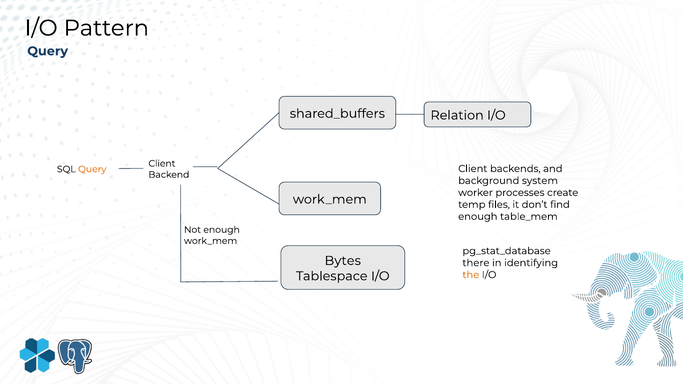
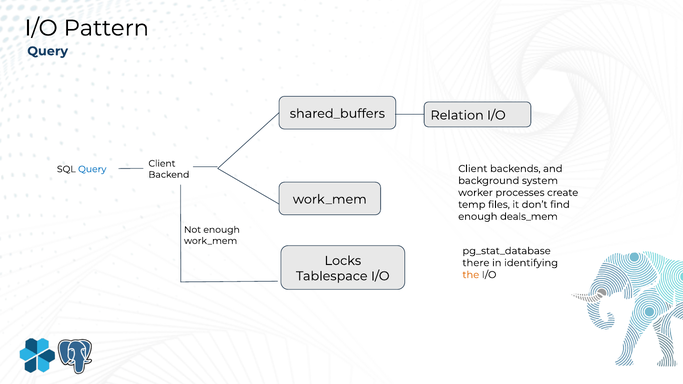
Query colour: orange -> blue (92, 169)
table_mem: table_mem -> deals_mem (529, 217)
Bytes: Bytes -> Locks (343, 261)
